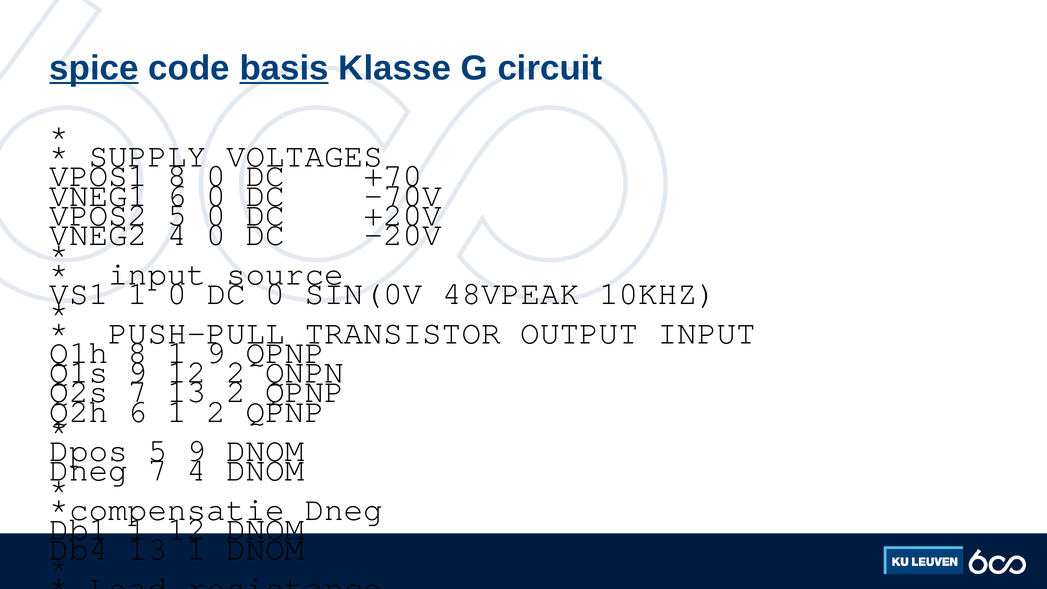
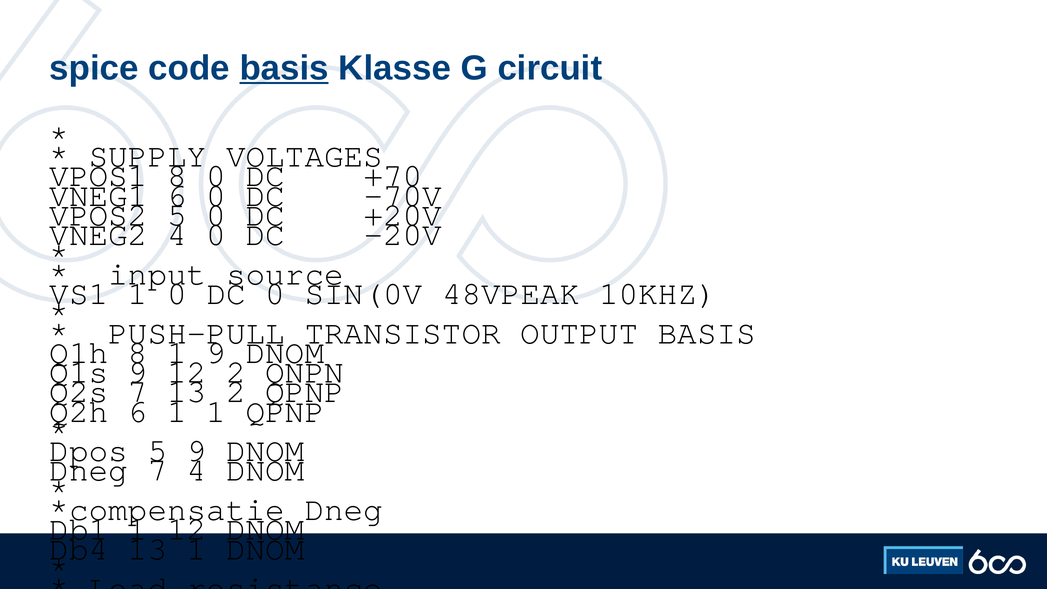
spice underline: present -> none (94, 68)
OUTPUT INPUT: INPUT -> BASIS (707, 333)
QPNP: QPNP -> DNOM (285, 352)
2: 2 -> 1 (216, 411)
